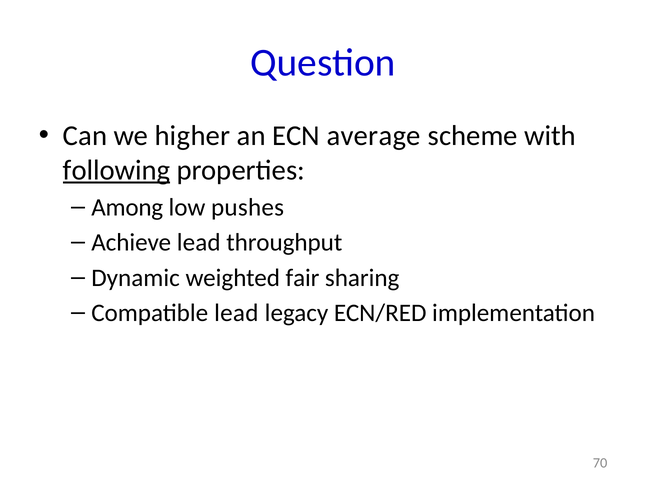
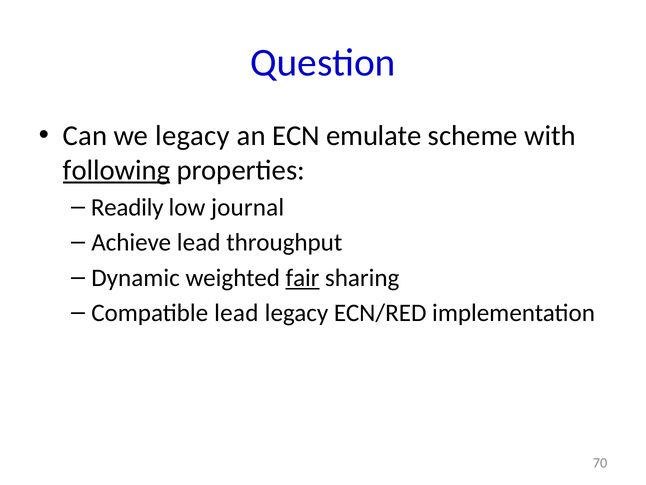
we higher: higher -> legacy (192, 136)
average: average -> emulate (374, 136)
Among: Among -> Readily (127, 207)
pushes: pushes -> journal (248, 207)
fair underline: none -> present (303, 277)
